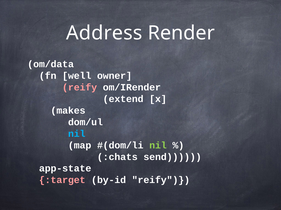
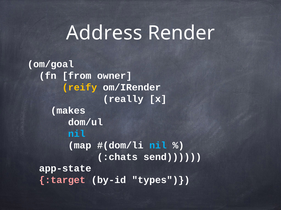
om/data: om/data -> om/goal (51, 64)
well: well -> from (77, 76)
reify colour: pink -> yellow (80, 88)
extend: extend -> really (123, 99)
nil colour: light green -> light blue (158, 146)
by-id reify: reify -> types (161, 181)
